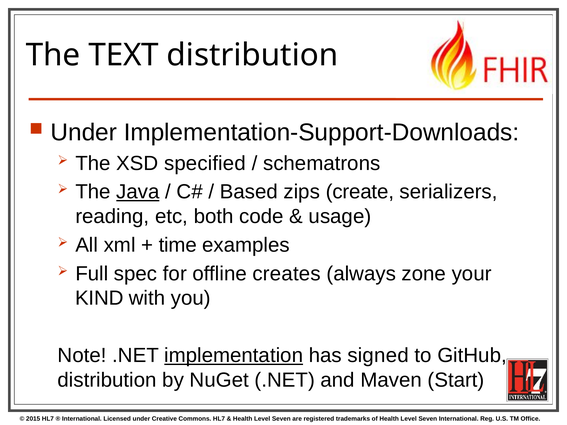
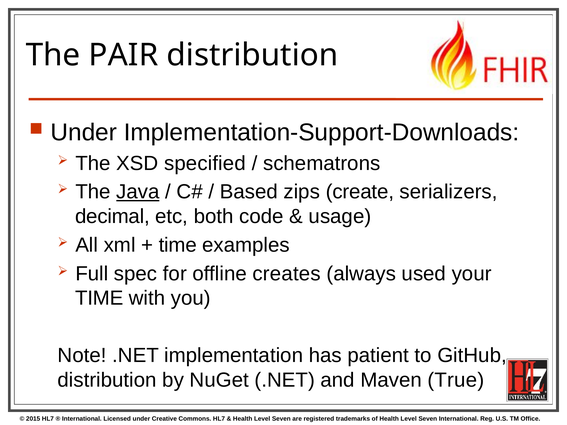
TEXT: TEXT -> PAIR (123, 55)
reading: reading -> decimal (112, 217)
zone: zone -> used (424, 274)
KIND: KIND -> TIME (99, 298)
implementation underline: present -> none (234, 356)
signed: signed -> patient (378, 356)
Start: Start -> True (456, 380)
